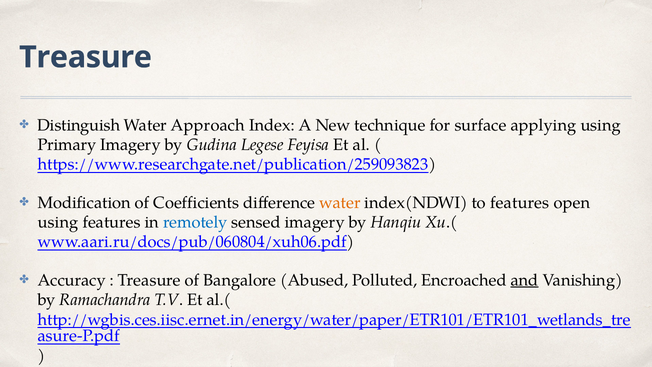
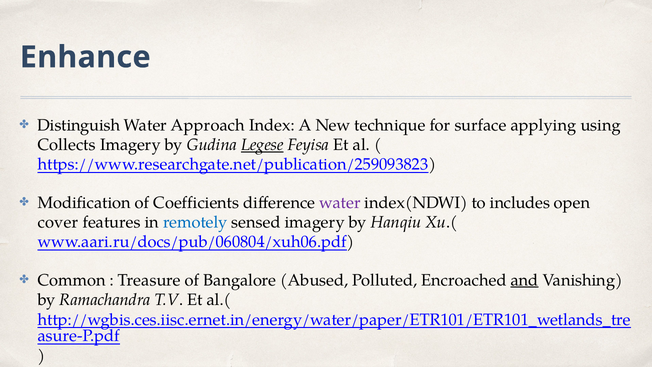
Treasure: Treasure -> Enhance (85, 57)
Primary: Primary -> Collects (67, 145)
Legese underline: none -> present (262, 145)
water colour: orange -> purple (340, 202)
to features: features -> includes (520, 202)
using: using -> cover (58, 222)
Accuracy: Accuracy -> Common (72, 280)
